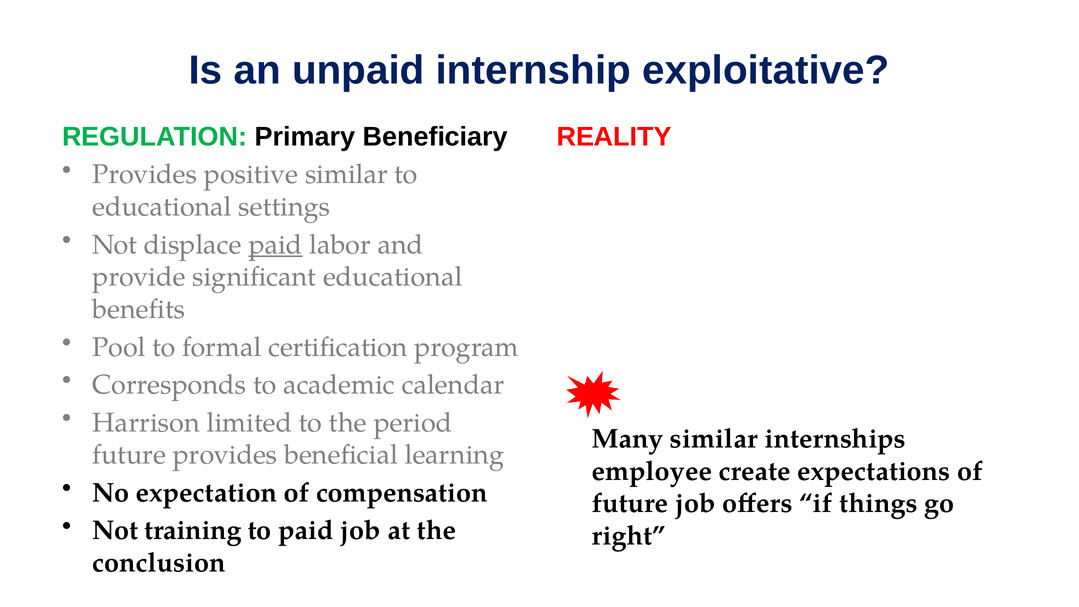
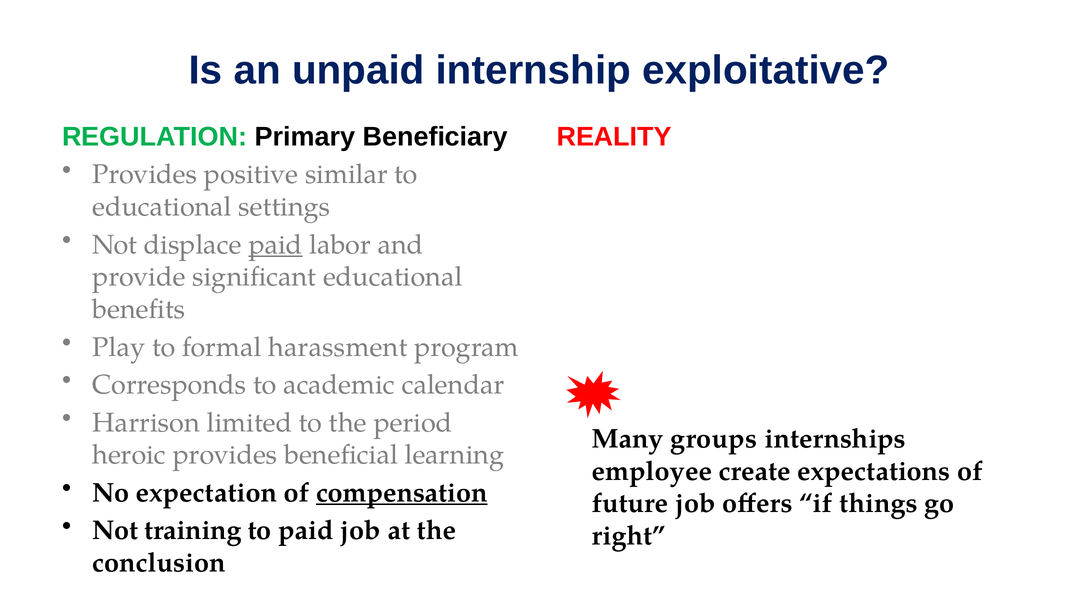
Pool: Pool -> Play (119, 347)
certification: certification -> harassment (338, 347)
Many similar: similar -> groups (714, 439)
future: future -> heroic (129, 455)
compensation underline: none -> present (402, 493)
